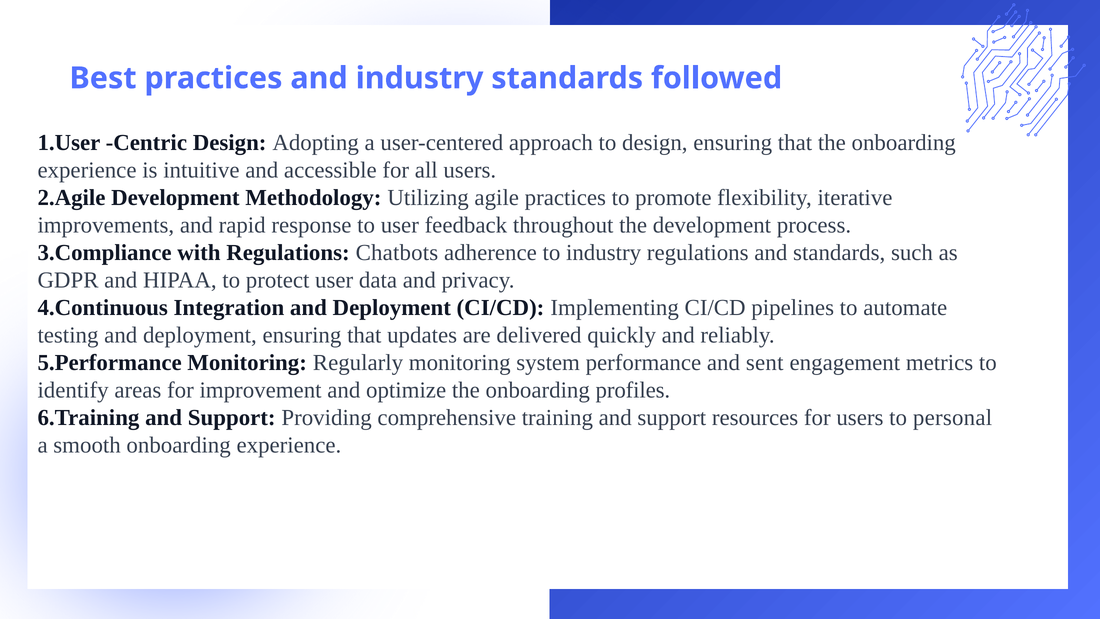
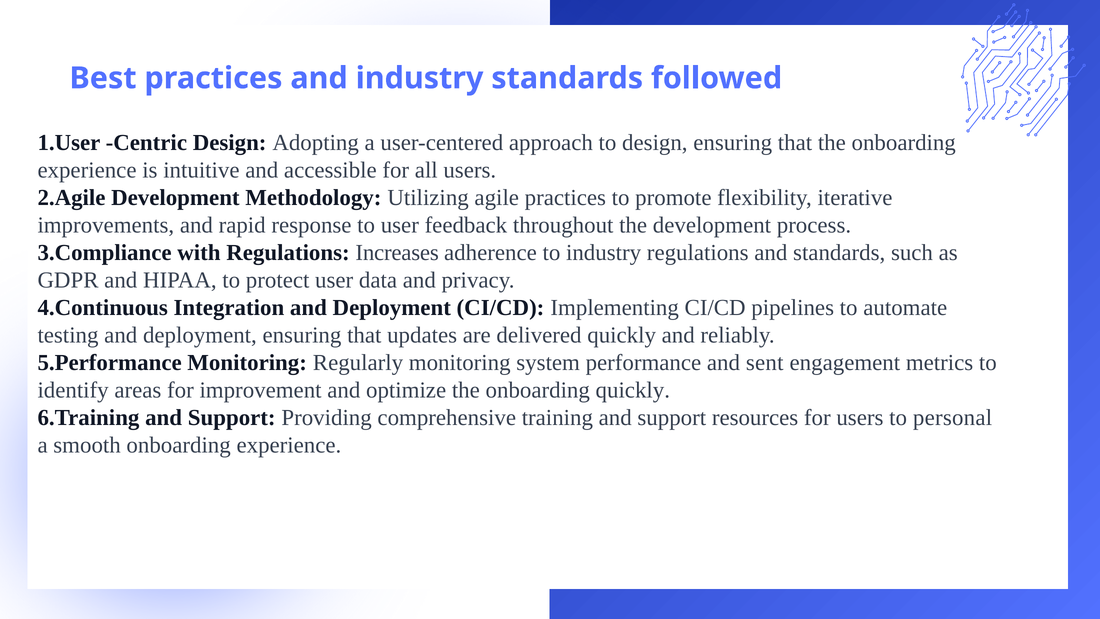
Chatbots: Chatbots -> Increases (397, 253)
onboarding profiles: profiles -> quickly (633, 390)
